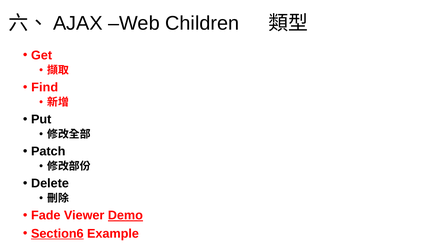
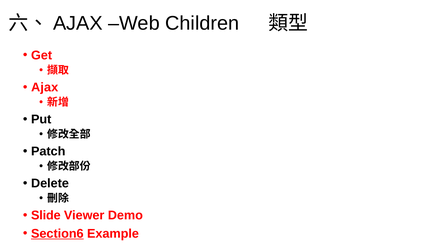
Find: Find -> Ajax (45, 88)
Fade: Fade -> Slide (46, 216)
Demo underline: present -> none (125, 216)
